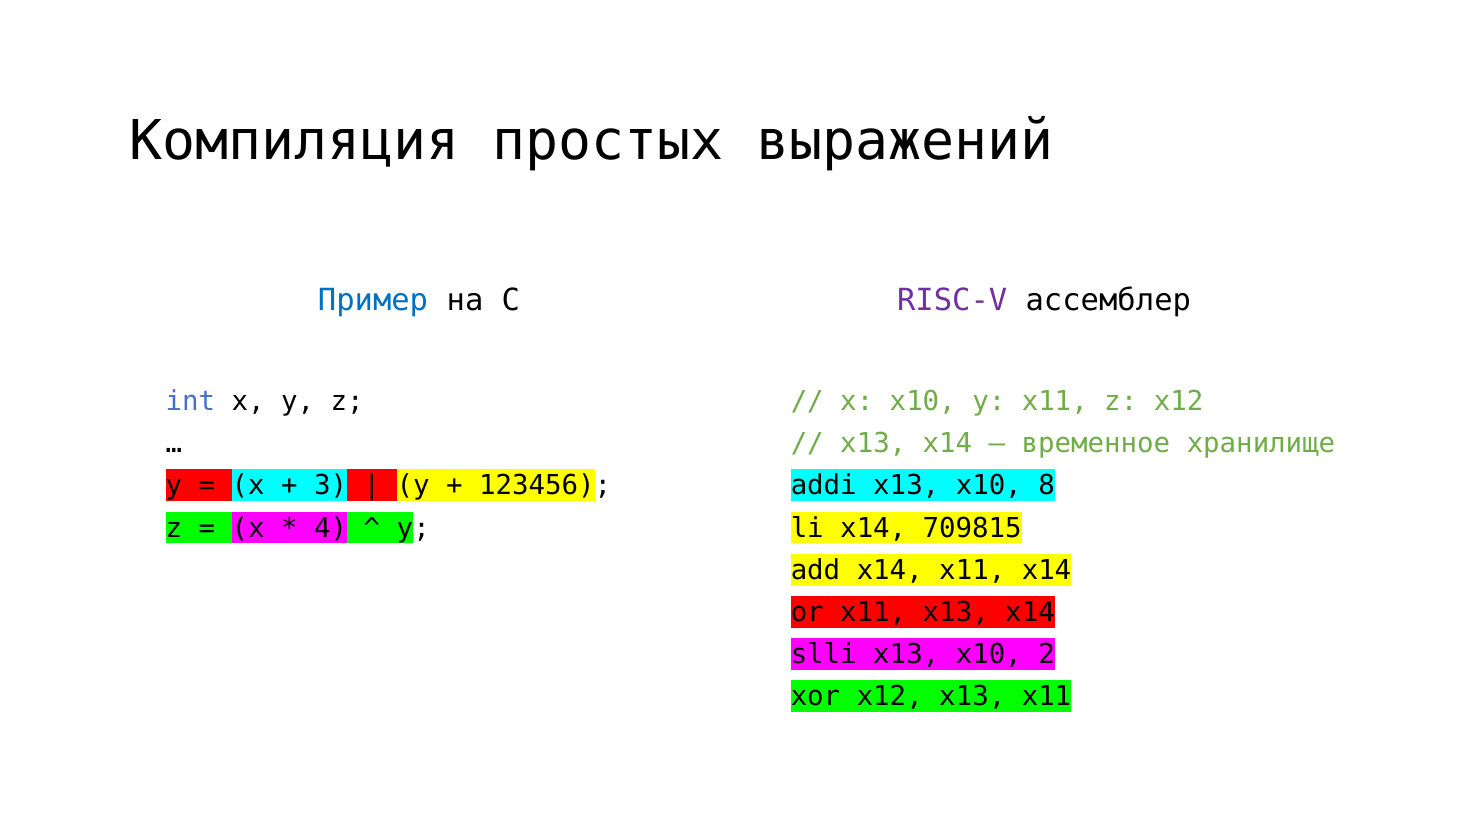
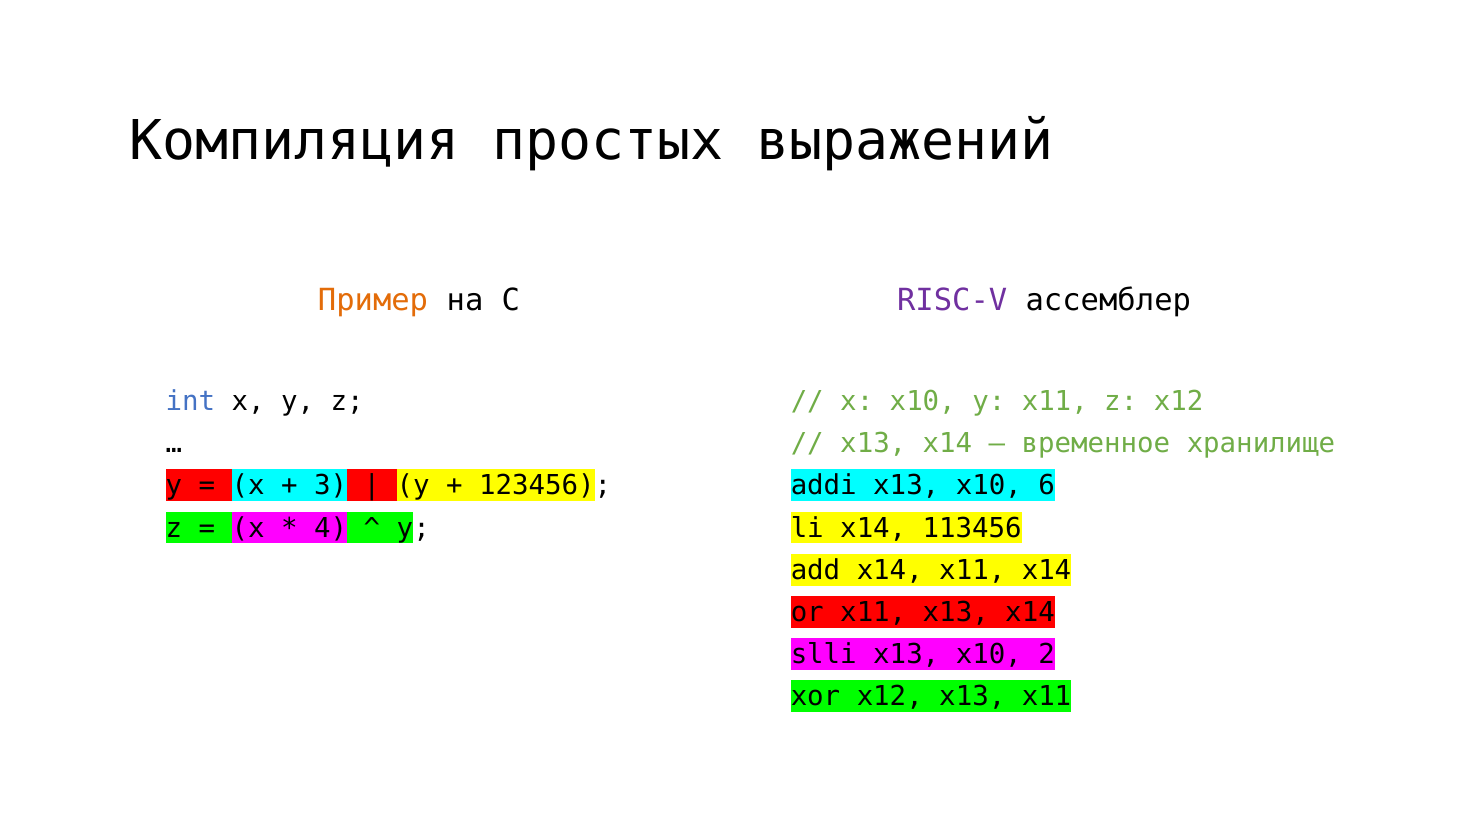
Пример colour: blue -> orange (373, 300)
8: 8 -> 6 (1047, 486)
709815: 709815 -> 113456 (972, 528)
